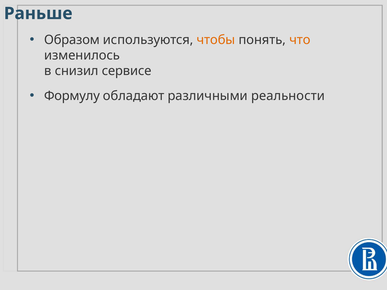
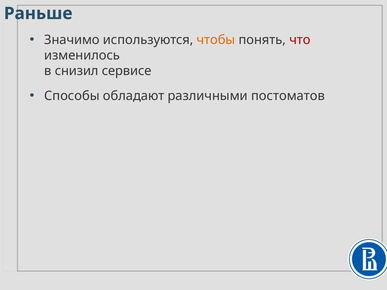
Образом: Образом -> Значимо (72, 40)
что colour: orange -> red (300, 40)
Формулу: Формулу -> Способы (72, 96)
реальности: реальности -> постоматов (288, 96)
